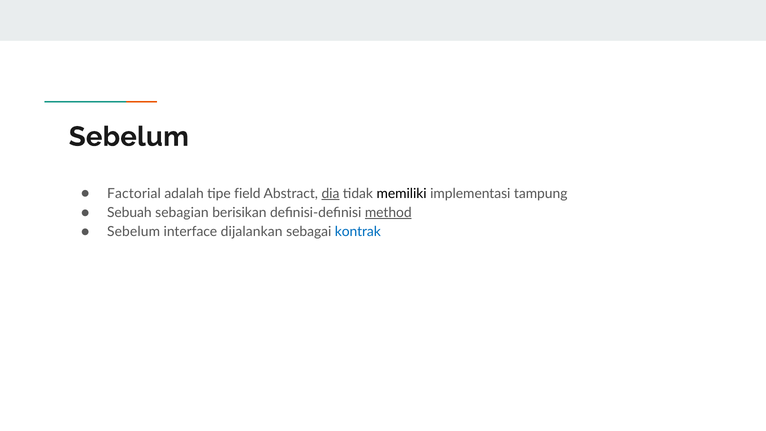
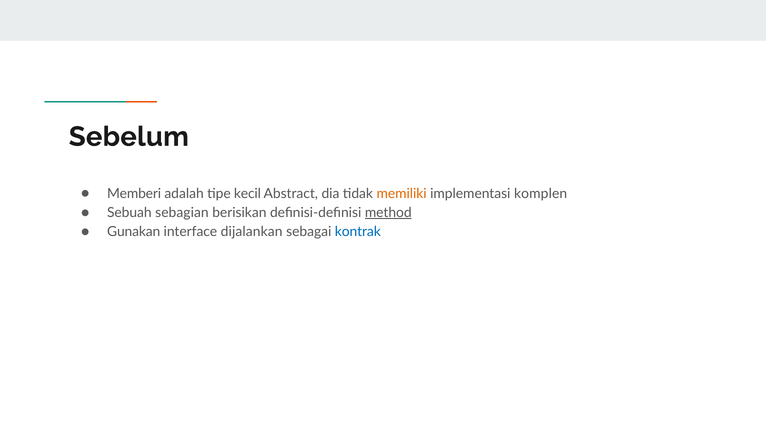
Factorial: Factorial -> Memberi (134, 194)
field: field -> kecil (247, 194)
dia underline: present -> none (330, 194)
memiliki colour: black -> orange (402, 194)
tampung: tampung -> komplen (541, 194)
Sebelum: Sebelum -> Gunakan (134, 232)
